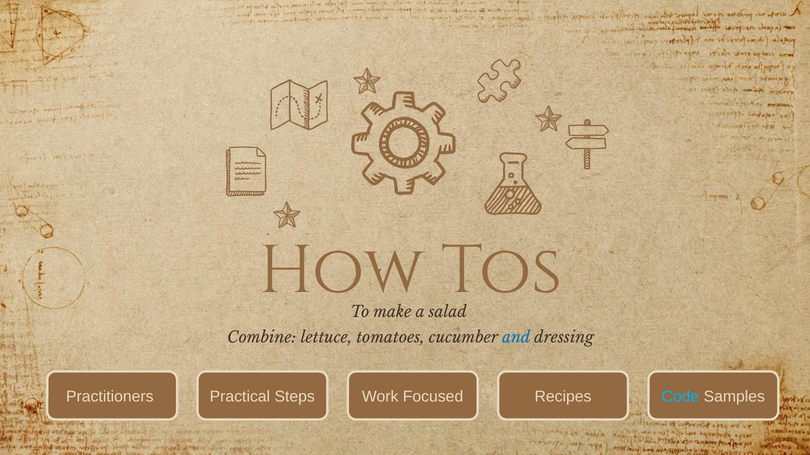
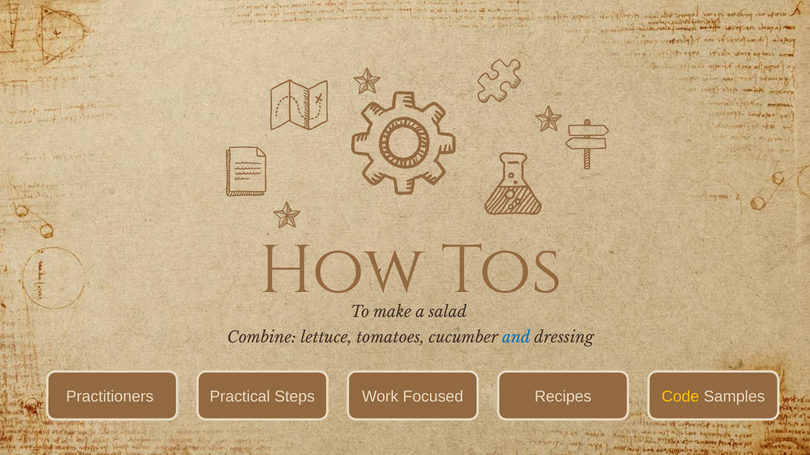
Code colour: light blue -> yellow (680, 397)
